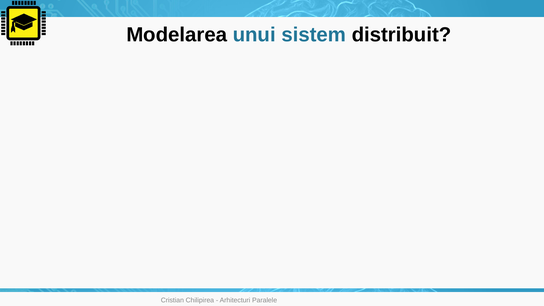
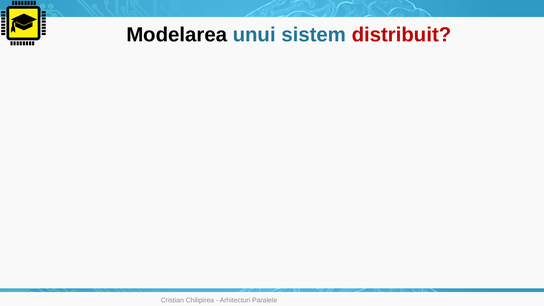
distribuit colour: black -> red (401, 35)
